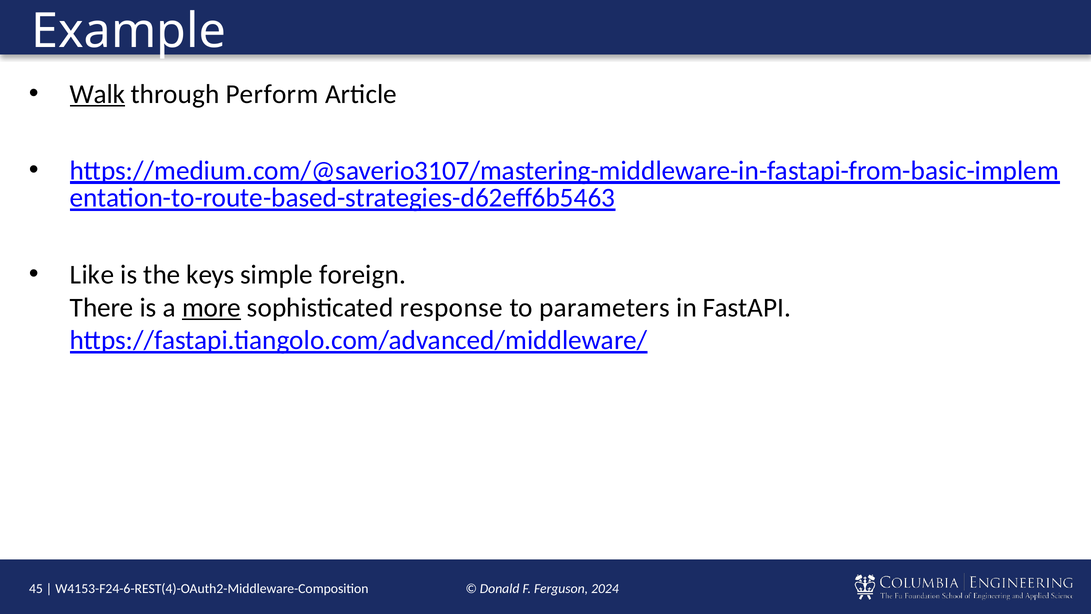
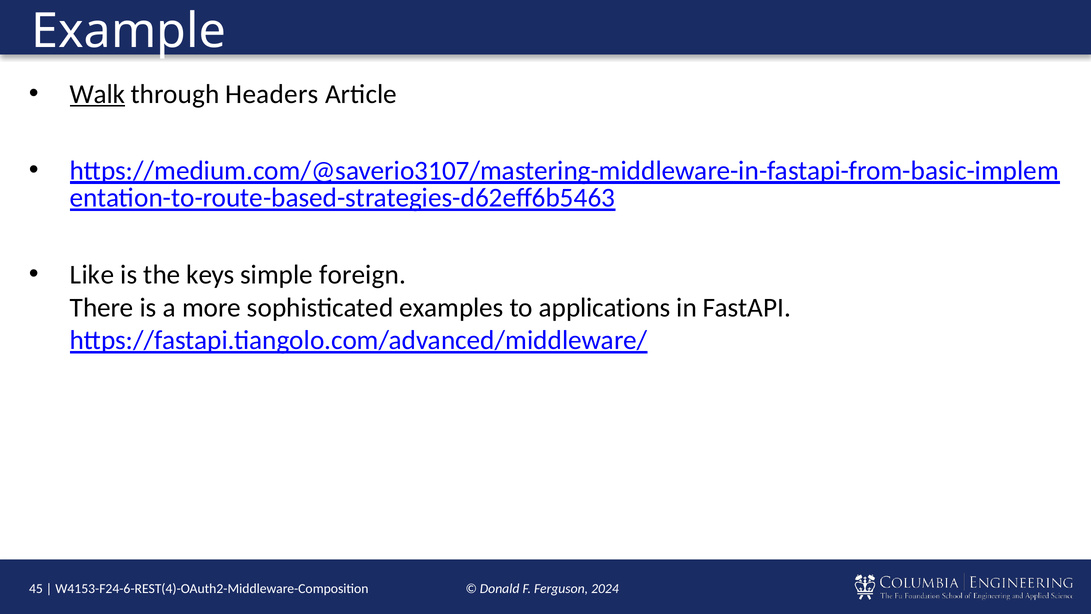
Perform: Perform -> Headers (272, 94)
more underline: present -> none (212, 307)
response: response -> examples (451, 307)
parameters: parameters -> applications (605, 307)
